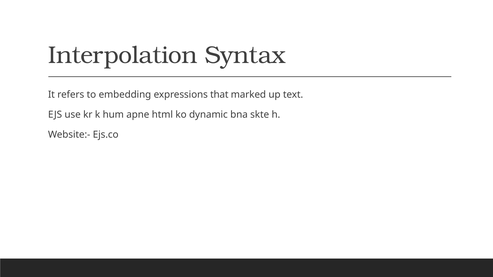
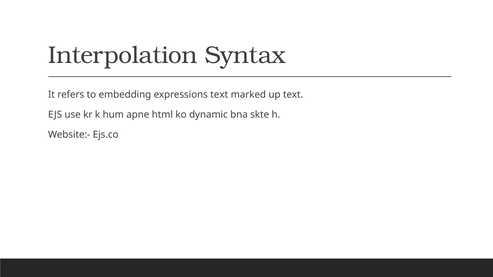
expressions that: that -> text (219, 95)
